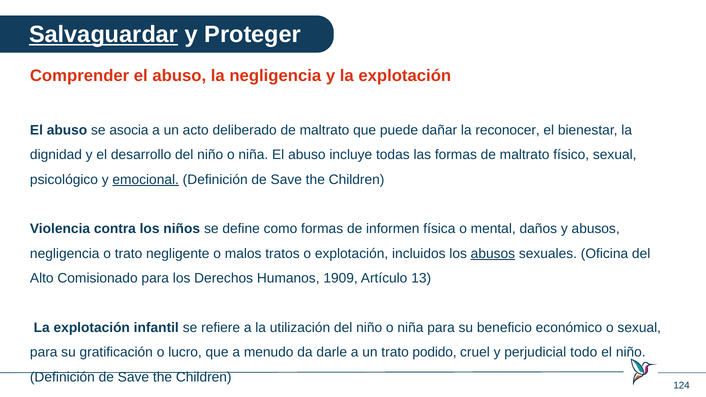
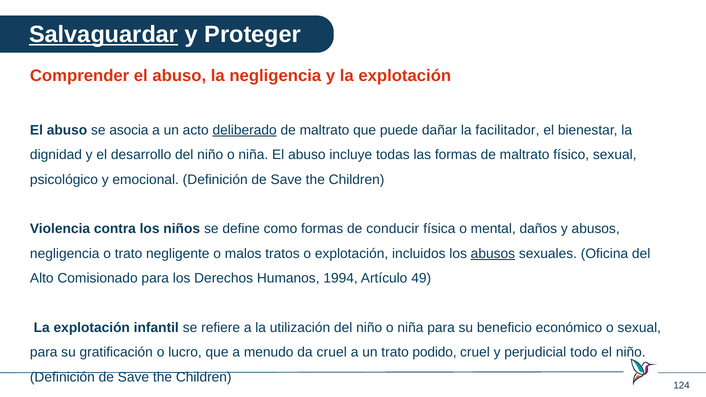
deliberado underline: none -> present (245, 130)
reconocer: reconocer -> facilitador (507, 130)
emocional underline: present -> none (146, 180)
informen: informen -> conducir (393, 229)
1909: 1909 -> 1994 (341, 278)
13: 13 -> 49 (421, 278)
da darle: darle -> cruel (332, 353)
